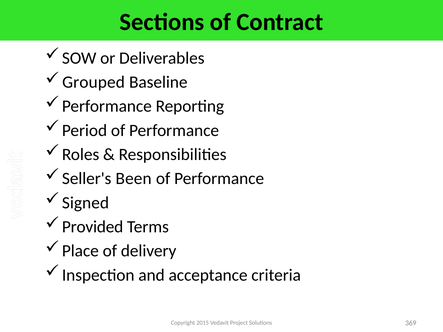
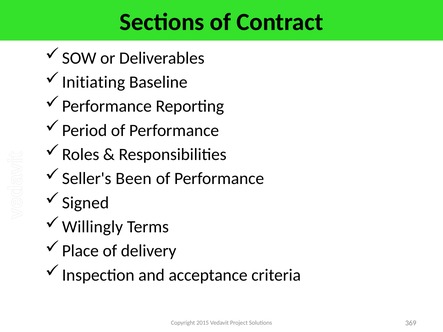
Grouped: Grouped -> Initiating (94, 82)
Provided: Provided -> Willingly (92, 227)
